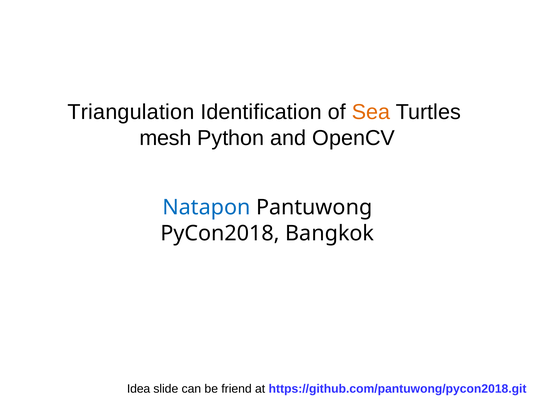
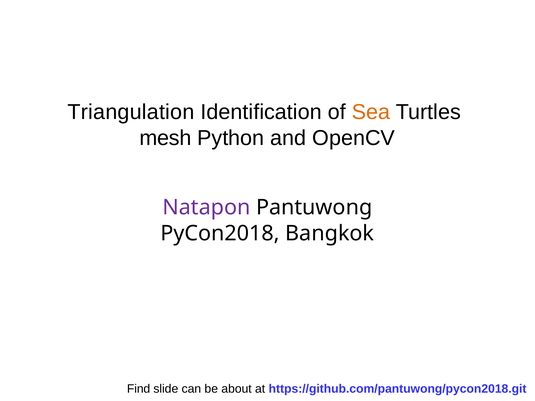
Natapon colour: blue -> purple (206, 208)
Idea: Idea -> Find (139, 389)
friend: friend -> about (237, 389)
